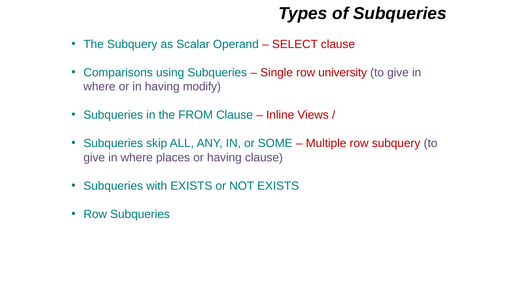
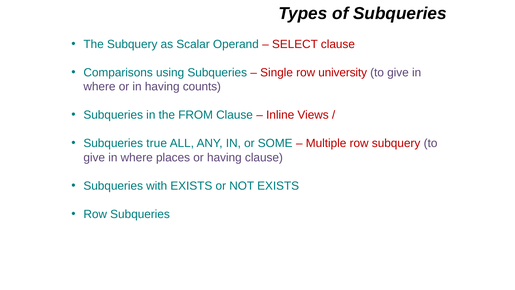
modify: modify -> counts (202, 87)
skip: skip -> true (157, 143)
